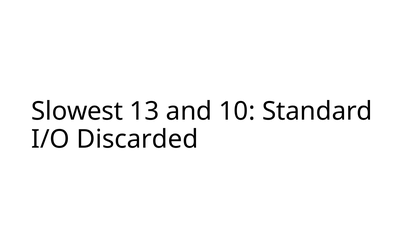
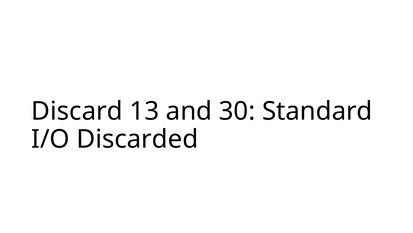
Slowest: Slowest -> Discard (77, 111)
10: 10 -> 30 (237, 111)
